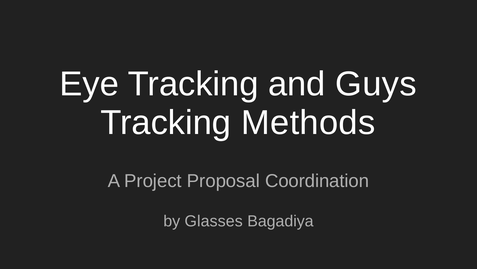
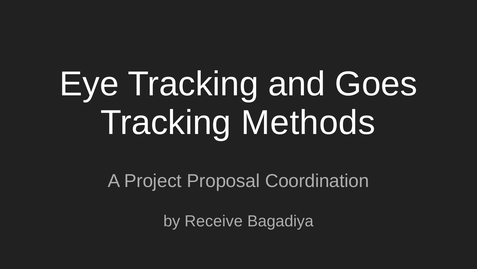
Guys: Guys -> Goes (376, 84)
Glasses: Glasses -> Receive (214, 221)
